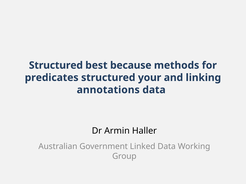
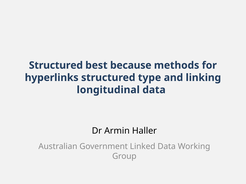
predicates: predicates -> hyperlinks (52, 78)
your: your -> type (150, 78)
annotations: annotations -> longitudinal (108, 90)
